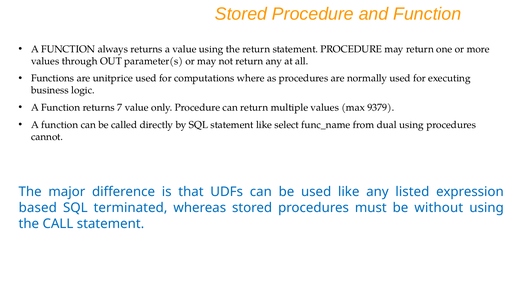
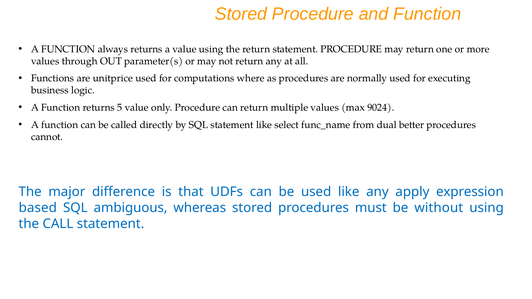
7: 7 -> 5 (120, 108)
9379: 9379 -> 9024 (381, 108)
dual using: using -> better (412, 125)
listed: listed -> apply (412, 192)
terminated: terminated -> ambiguous (131, 208)
